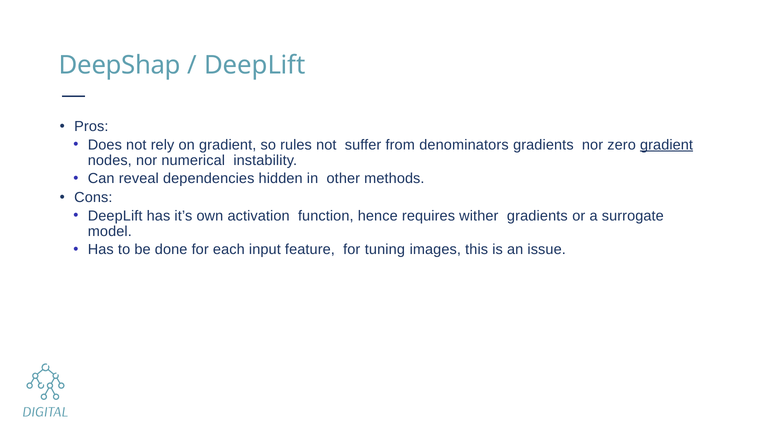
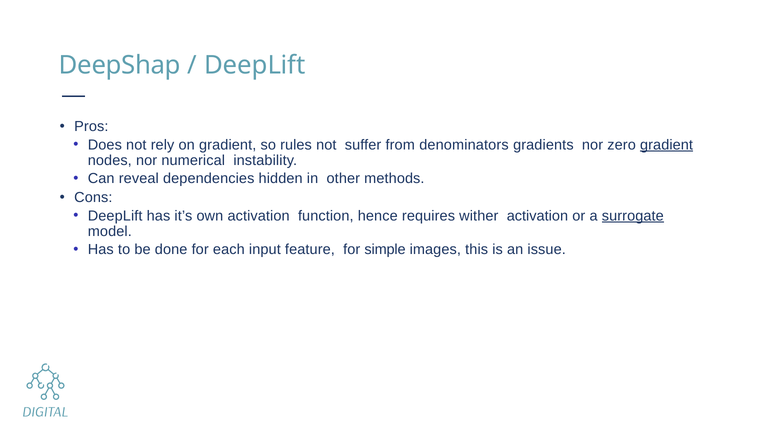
wither gradients: gradients -> activation (537, 216)
surrogate underline: none -> present (633, 216)
tuning: tuning -> simple (385, 250)
